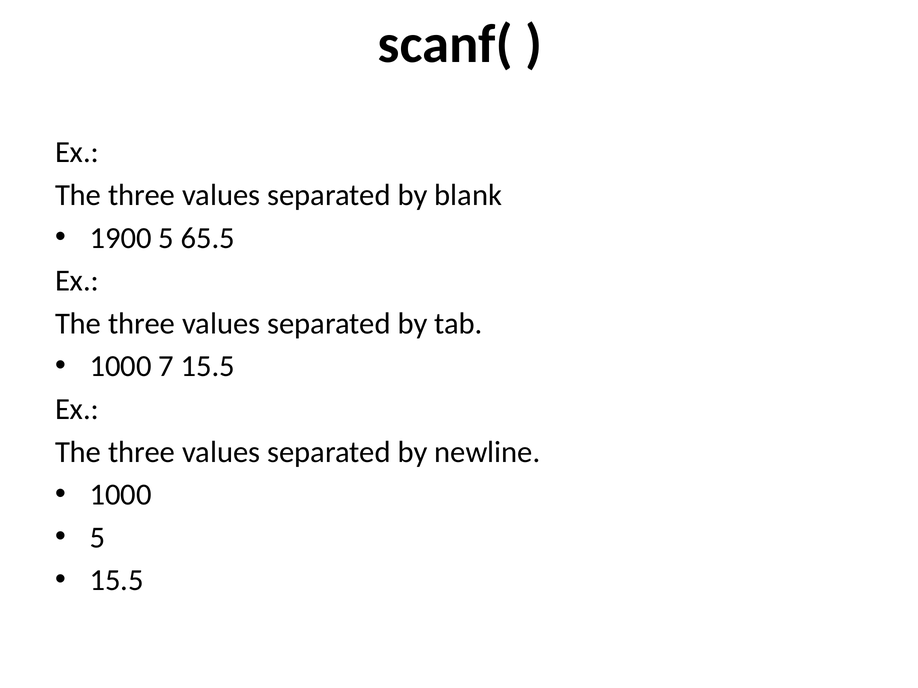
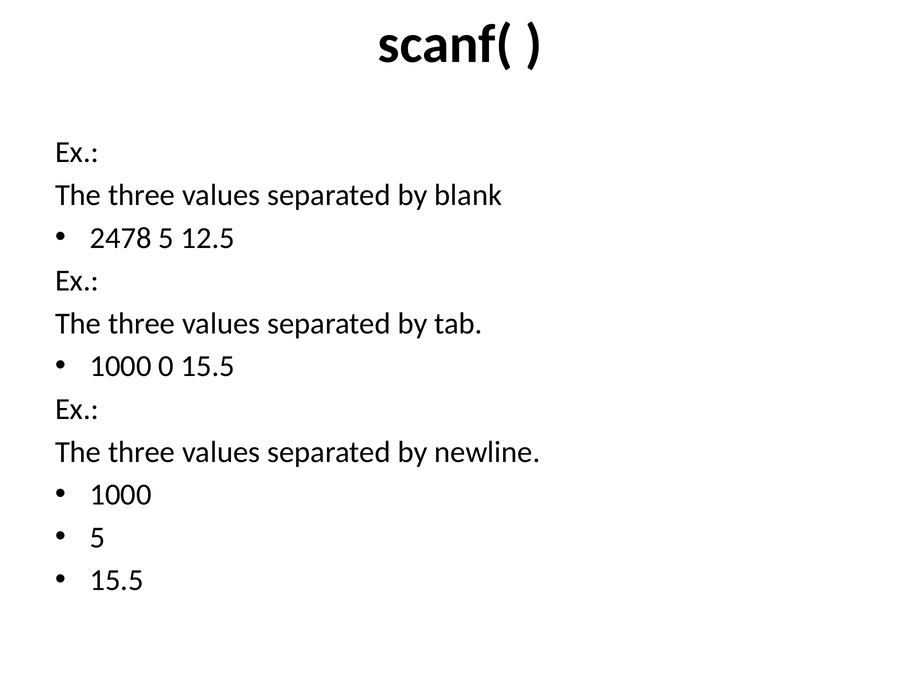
1900: 1900 -> 2478 (121, 238)
65.5: 65.5 -> 12.5 (208, 238)
7: 7 -> 0 (166, 367)
